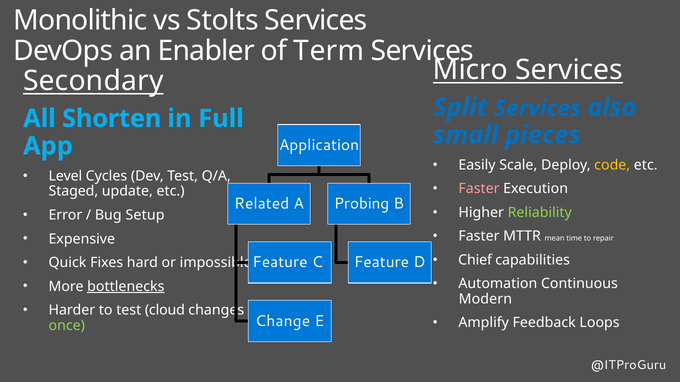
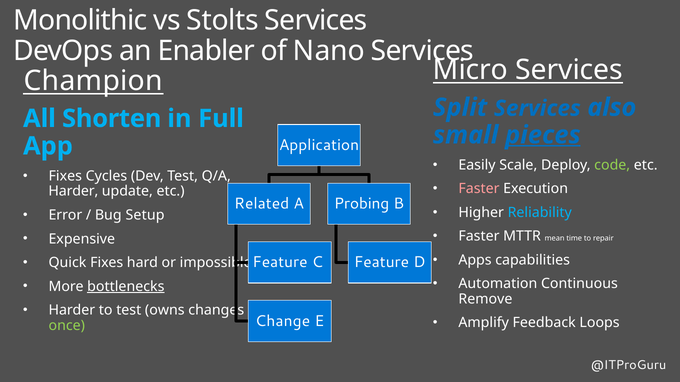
Term: Term -> Nano (329, 51)
Secondary: Secondary -> Champion (93, 81)
pieces underline: none -> present (543, 135)
code colour: yellow -> light green (612, 165)
Level: Level -> Fixes (65, 176)
Staged: Staged -> Harder (73, 192)
Reliability colour: light green -> light blue (540, 213)
Chief: Chief -> Apps (475, 260)
Modern: Modern -> Remove (485, 299)
cloud: cloud -> owns (165, 311)
